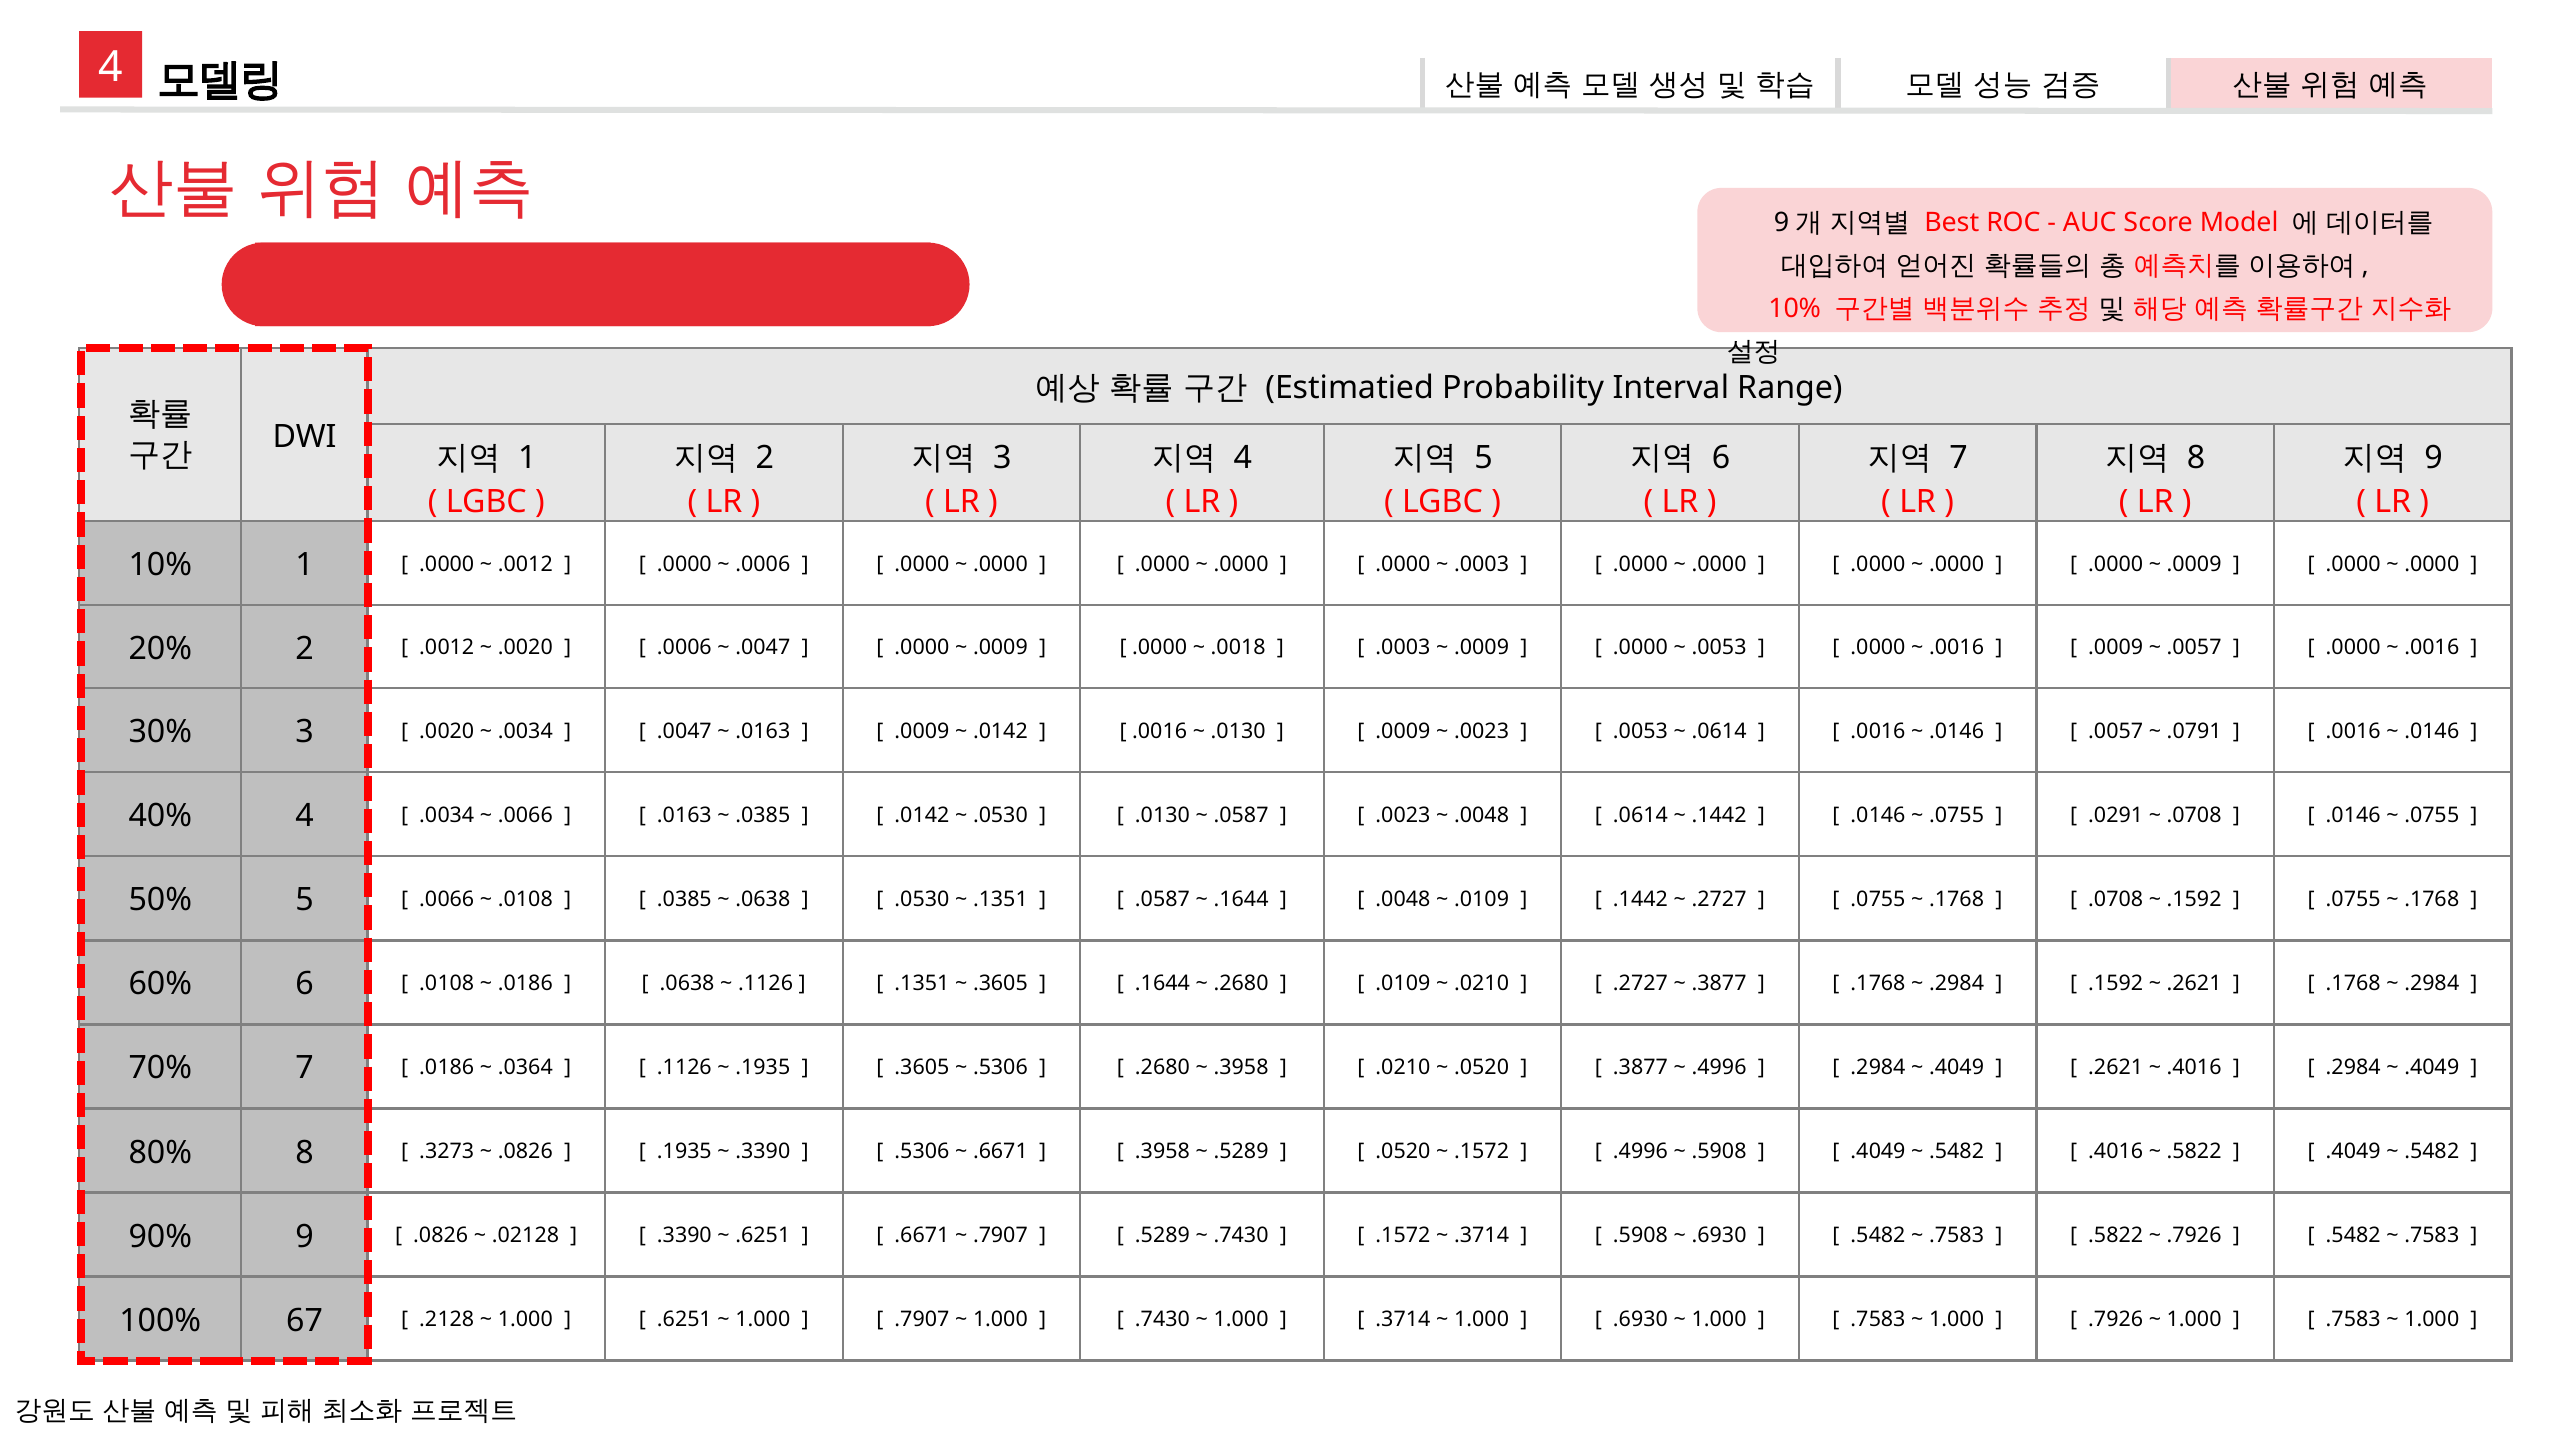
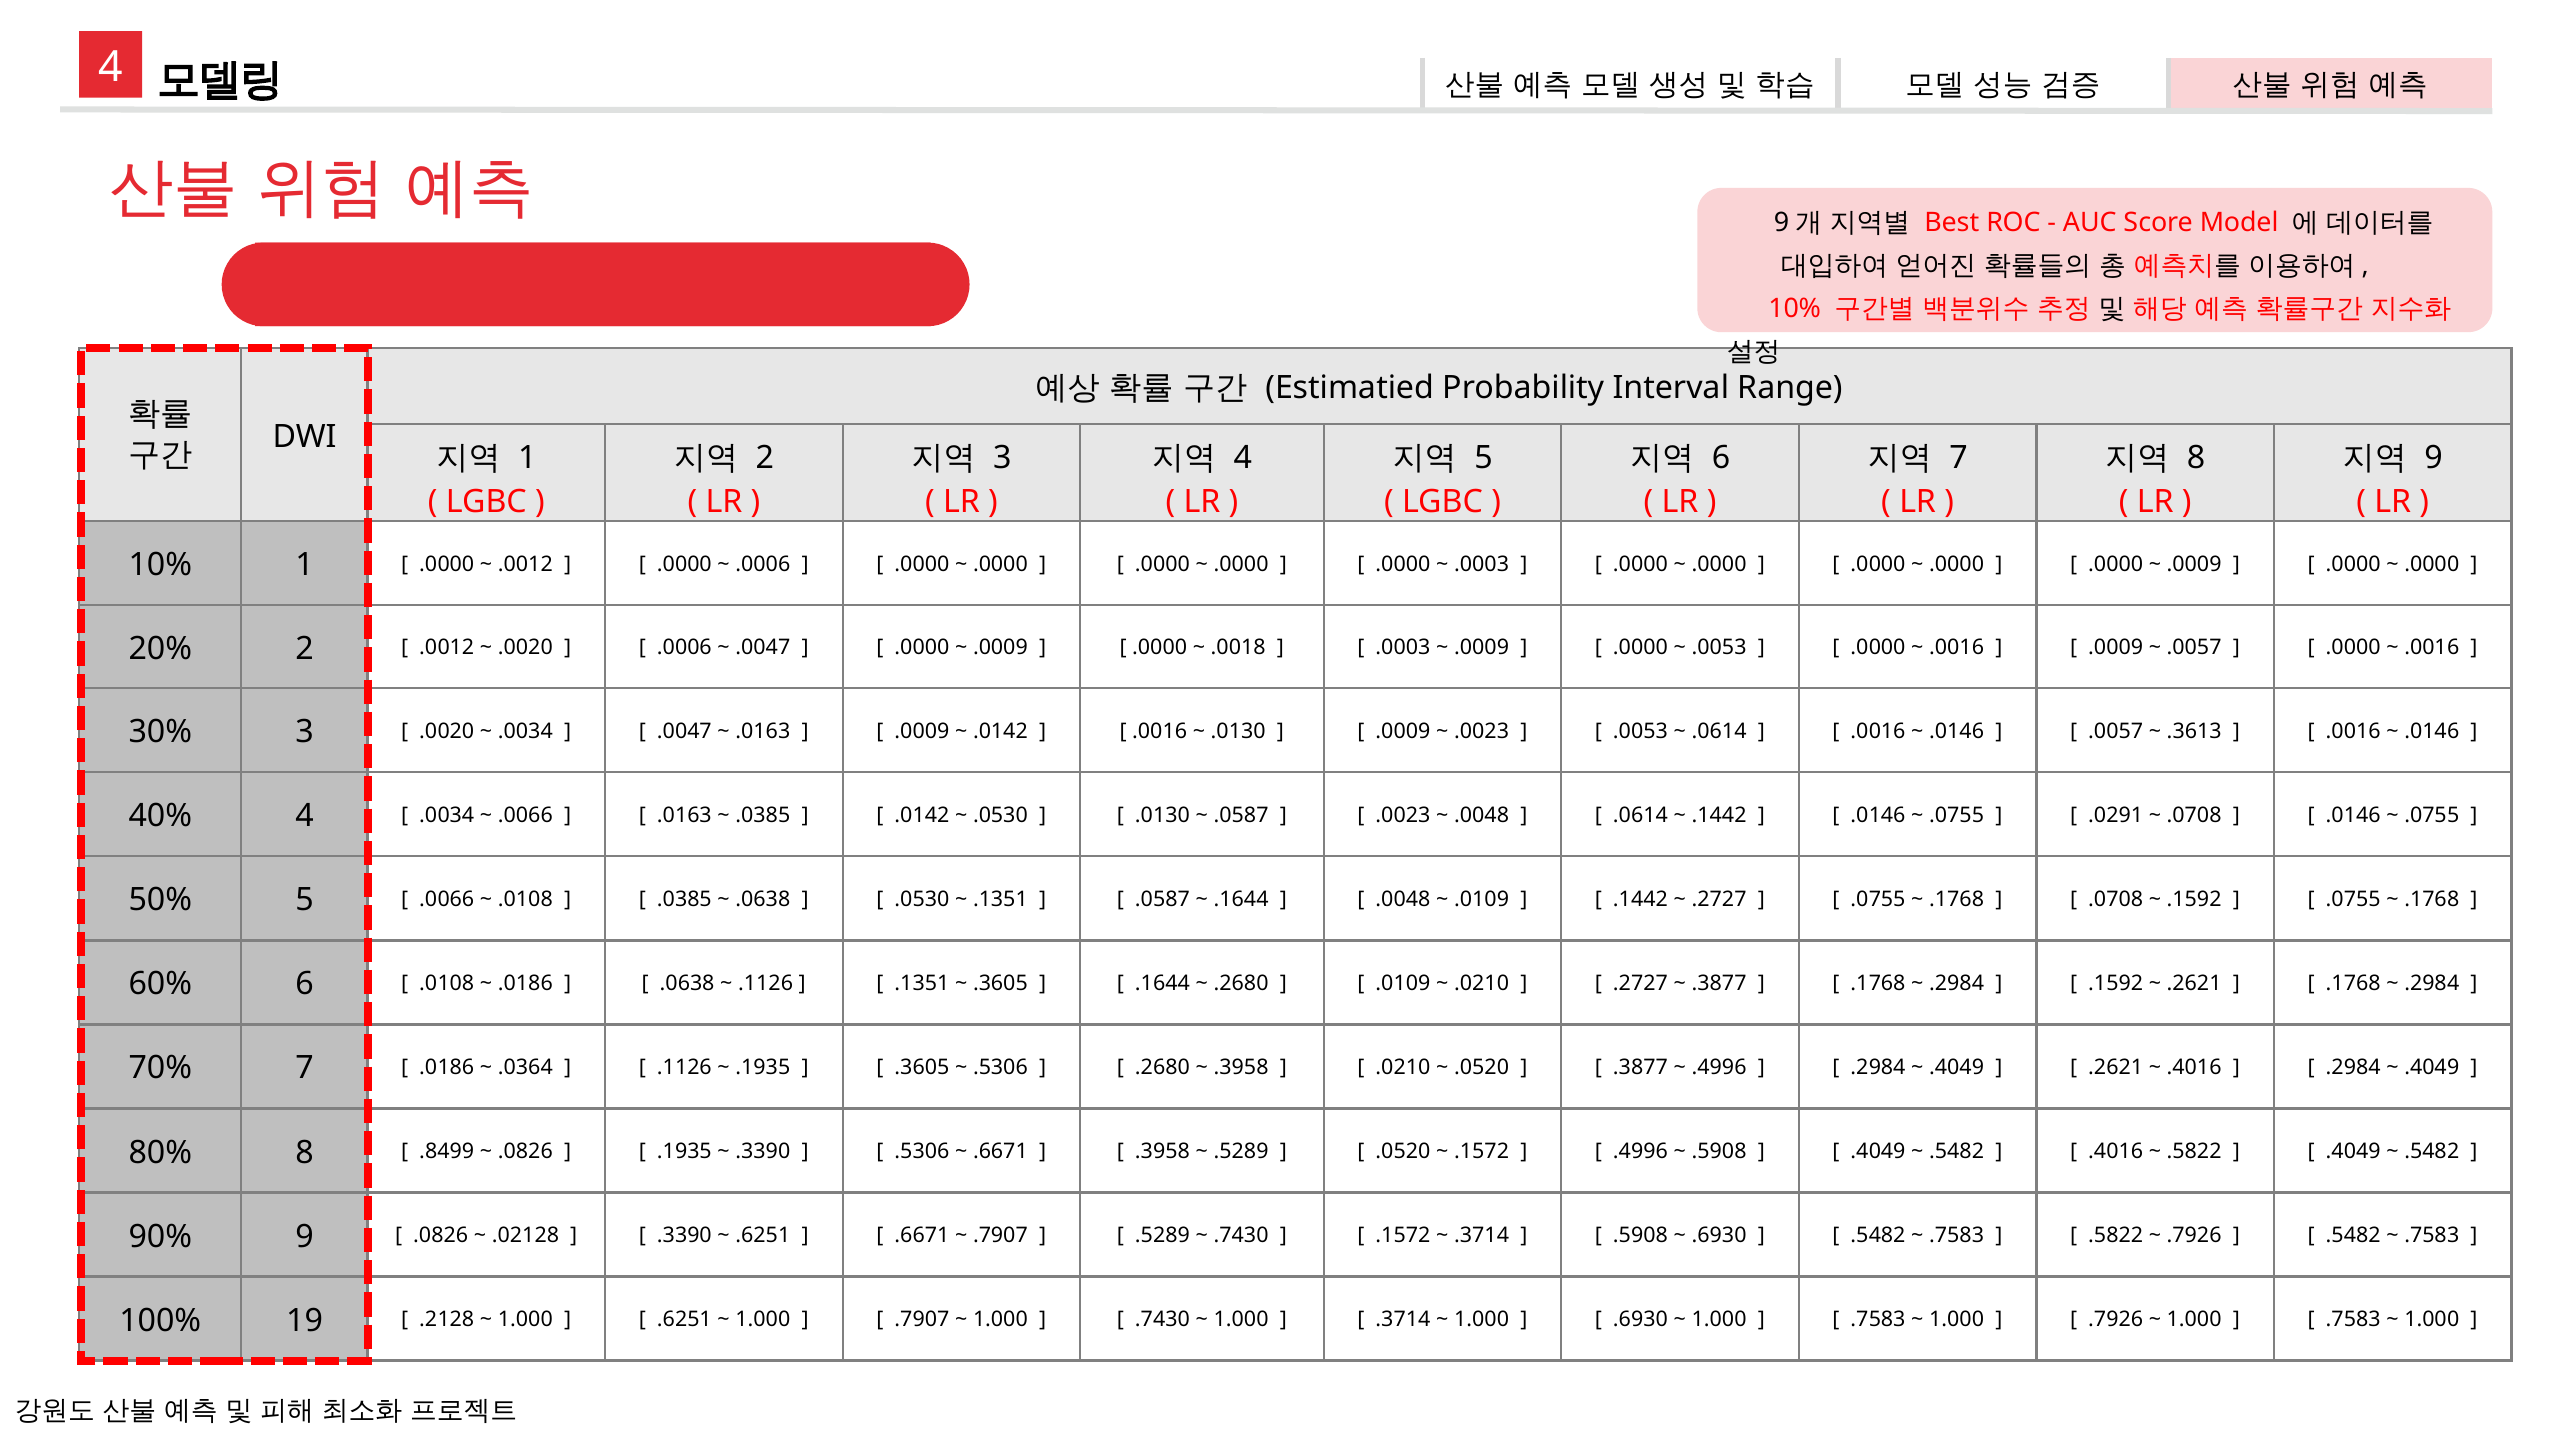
.0791: .0791 -> .3613 (2194, 731)
.3273: .3273 -> .8499 (447, 1152)
67: 67 -> 19 (305, 1320)
